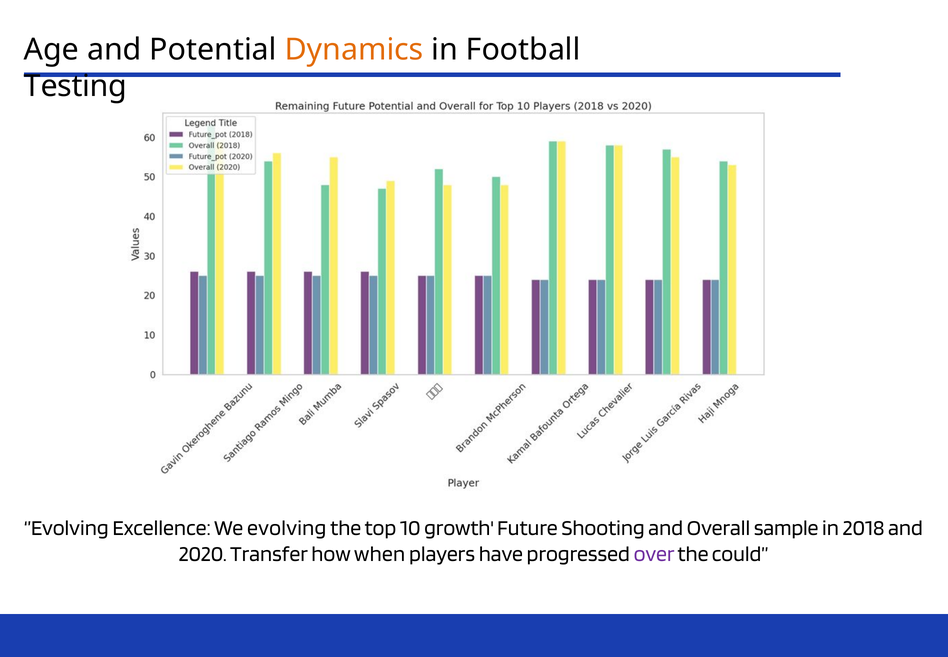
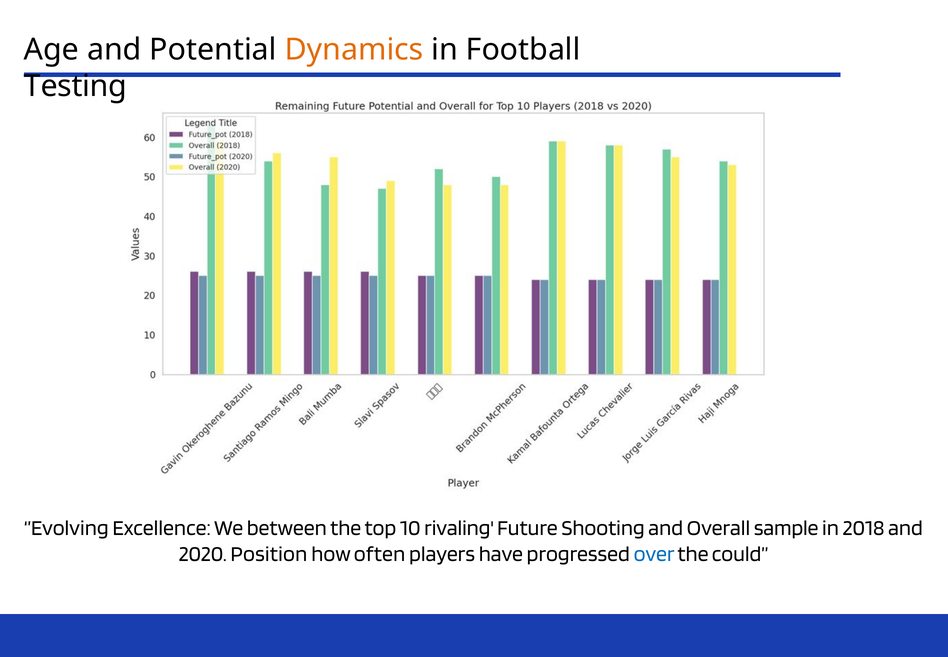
evolving: evolving -> between (287, 528)
growth: growth -> rivaling (459, 528)
Transfer: Transfer -> Position (269, 554)
when: when -> often (380, 554)
over colour: purple -> blue (654, 554)
